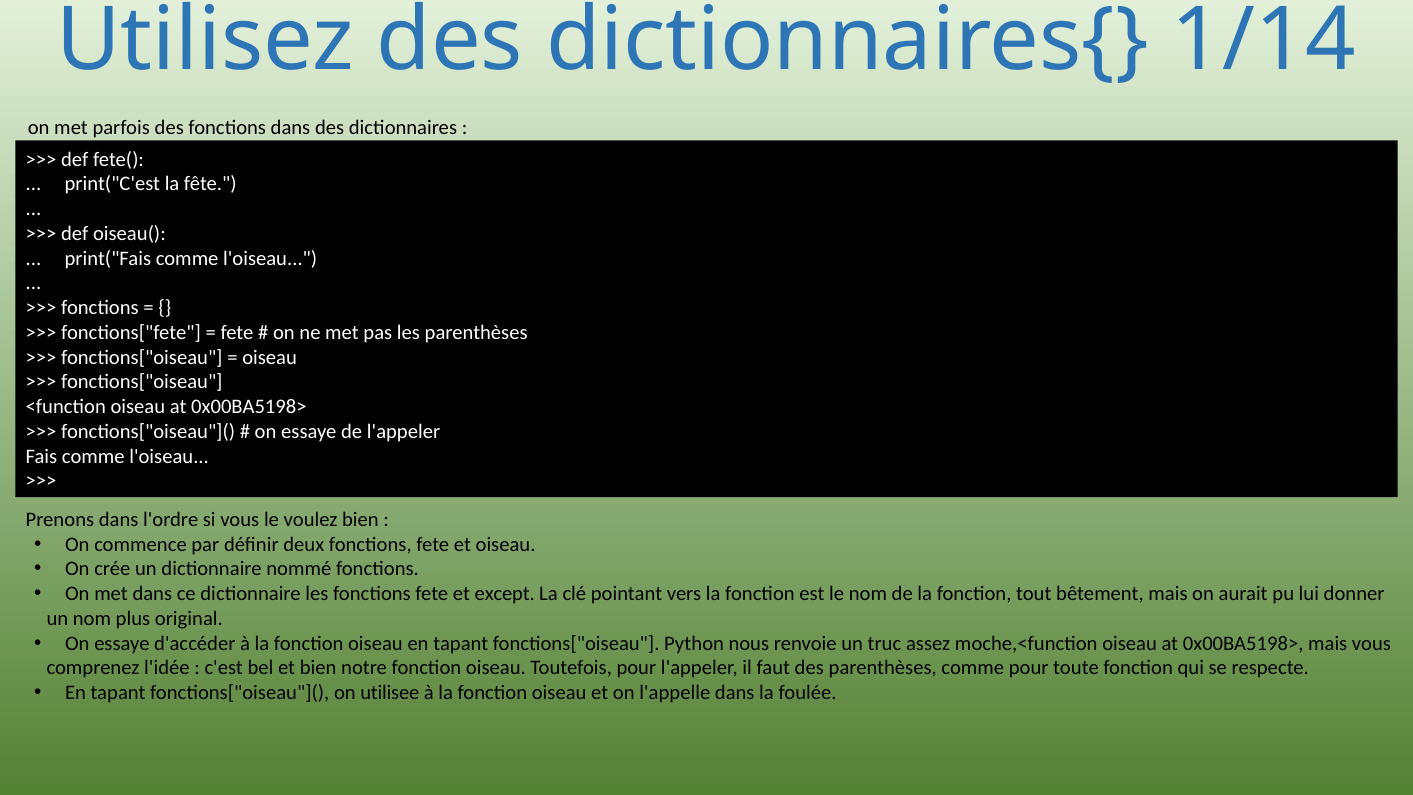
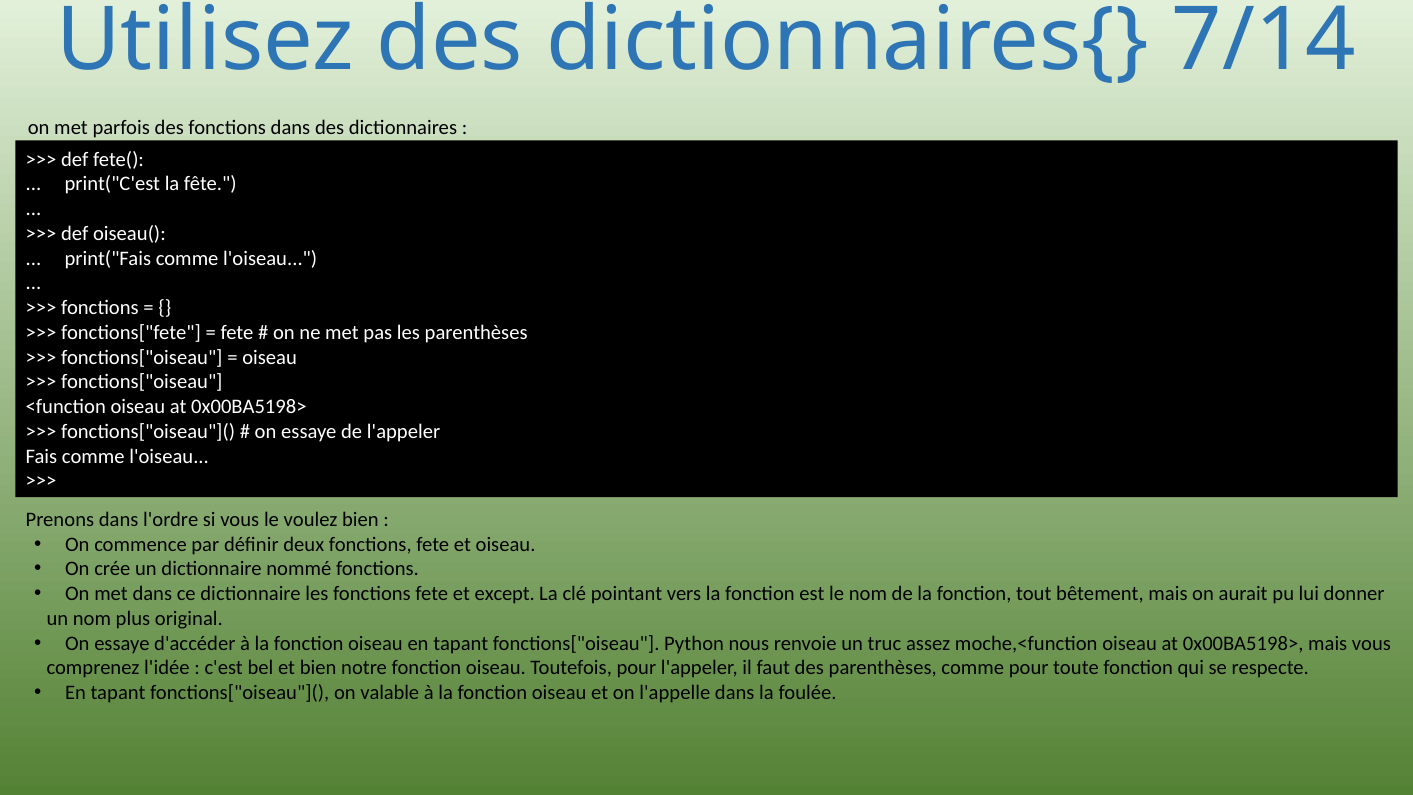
1/14: 1/14 -> 7/14 (1264, 40)
utilisee: utilisee -> valable (390, 693)
